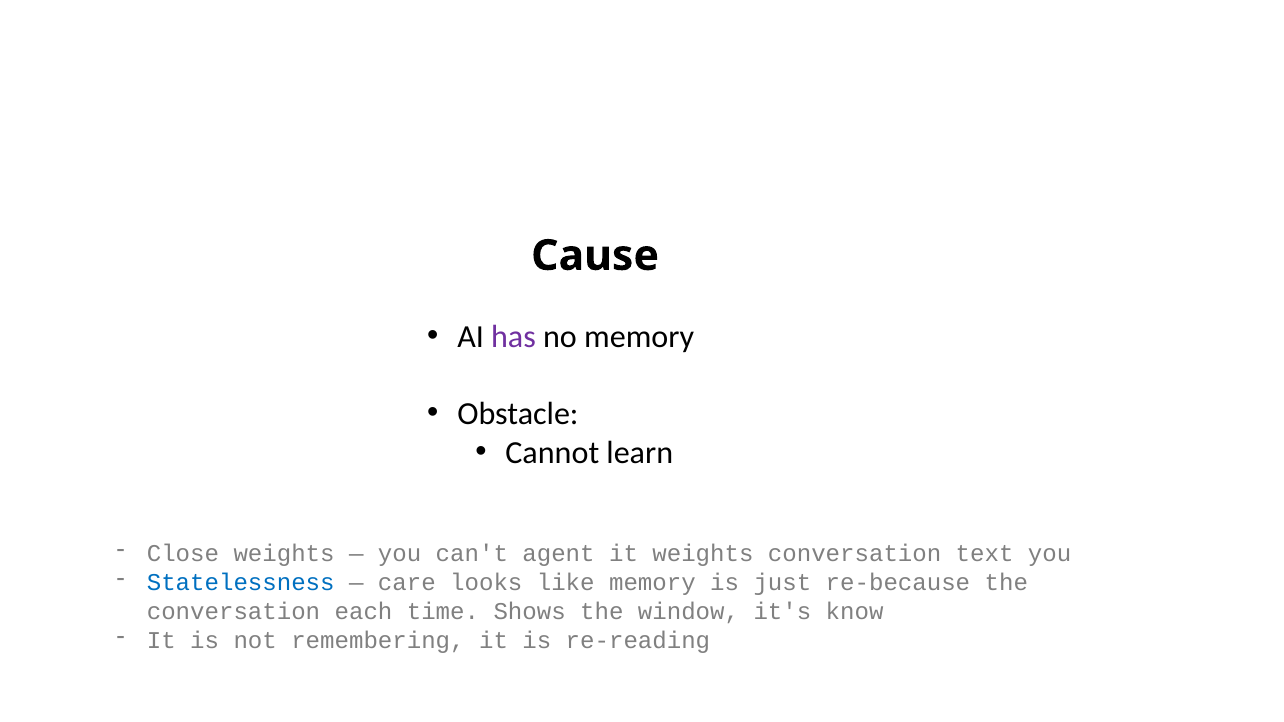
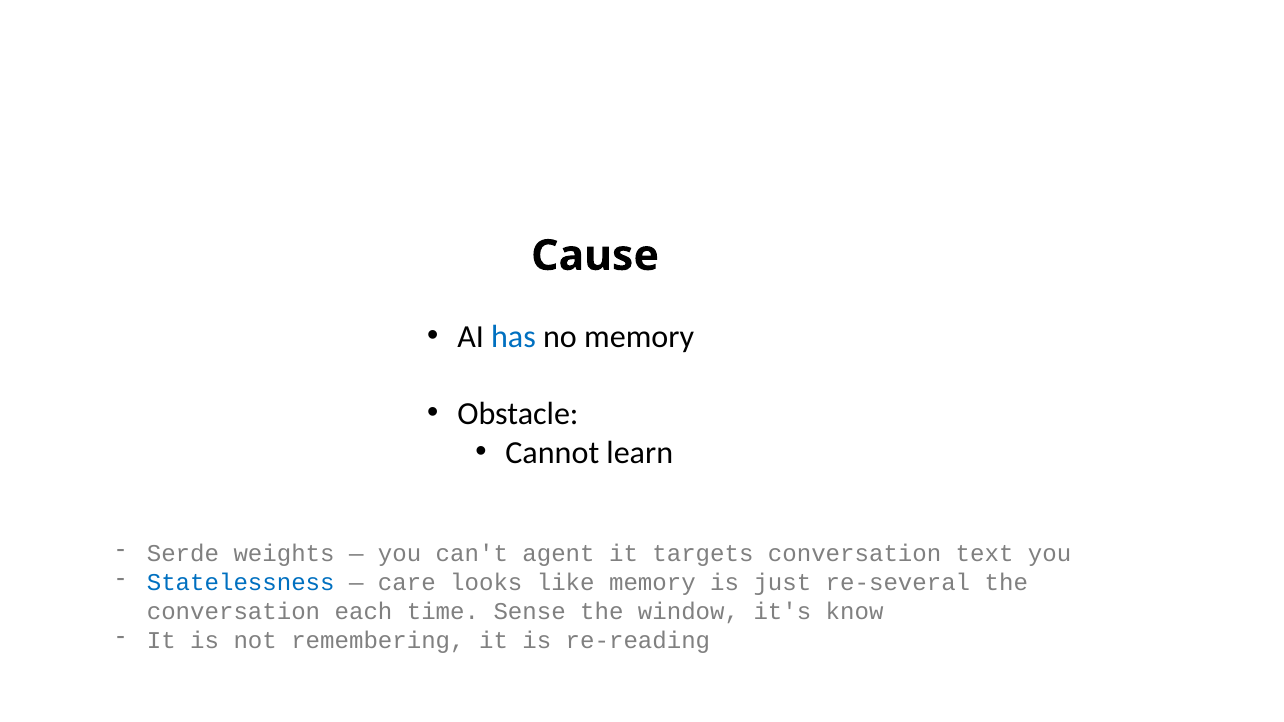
has colour: purple -> blue (514, 337)
Close: Close -> Serde (183, 554)
it weights: weights -> targets (703, 554)
re-because: re-because -> re-several (898, 583)
Shows: Shows -> Sense (530, 611)
